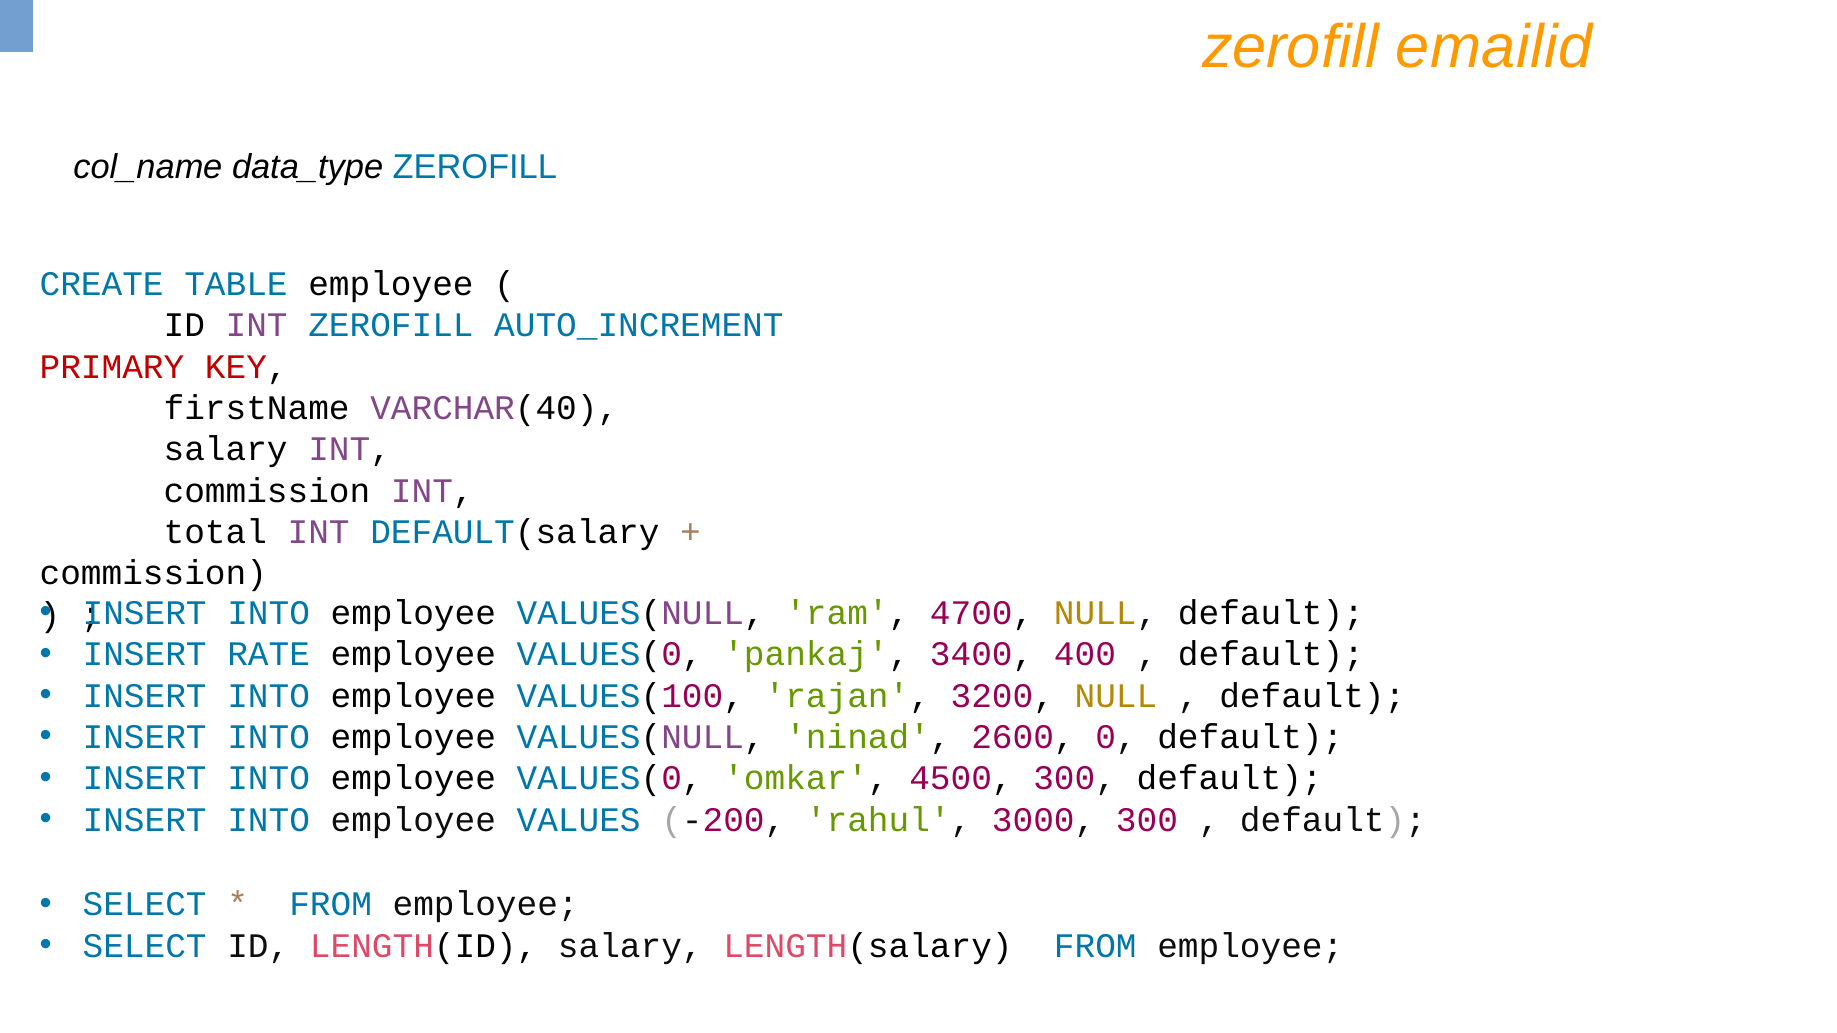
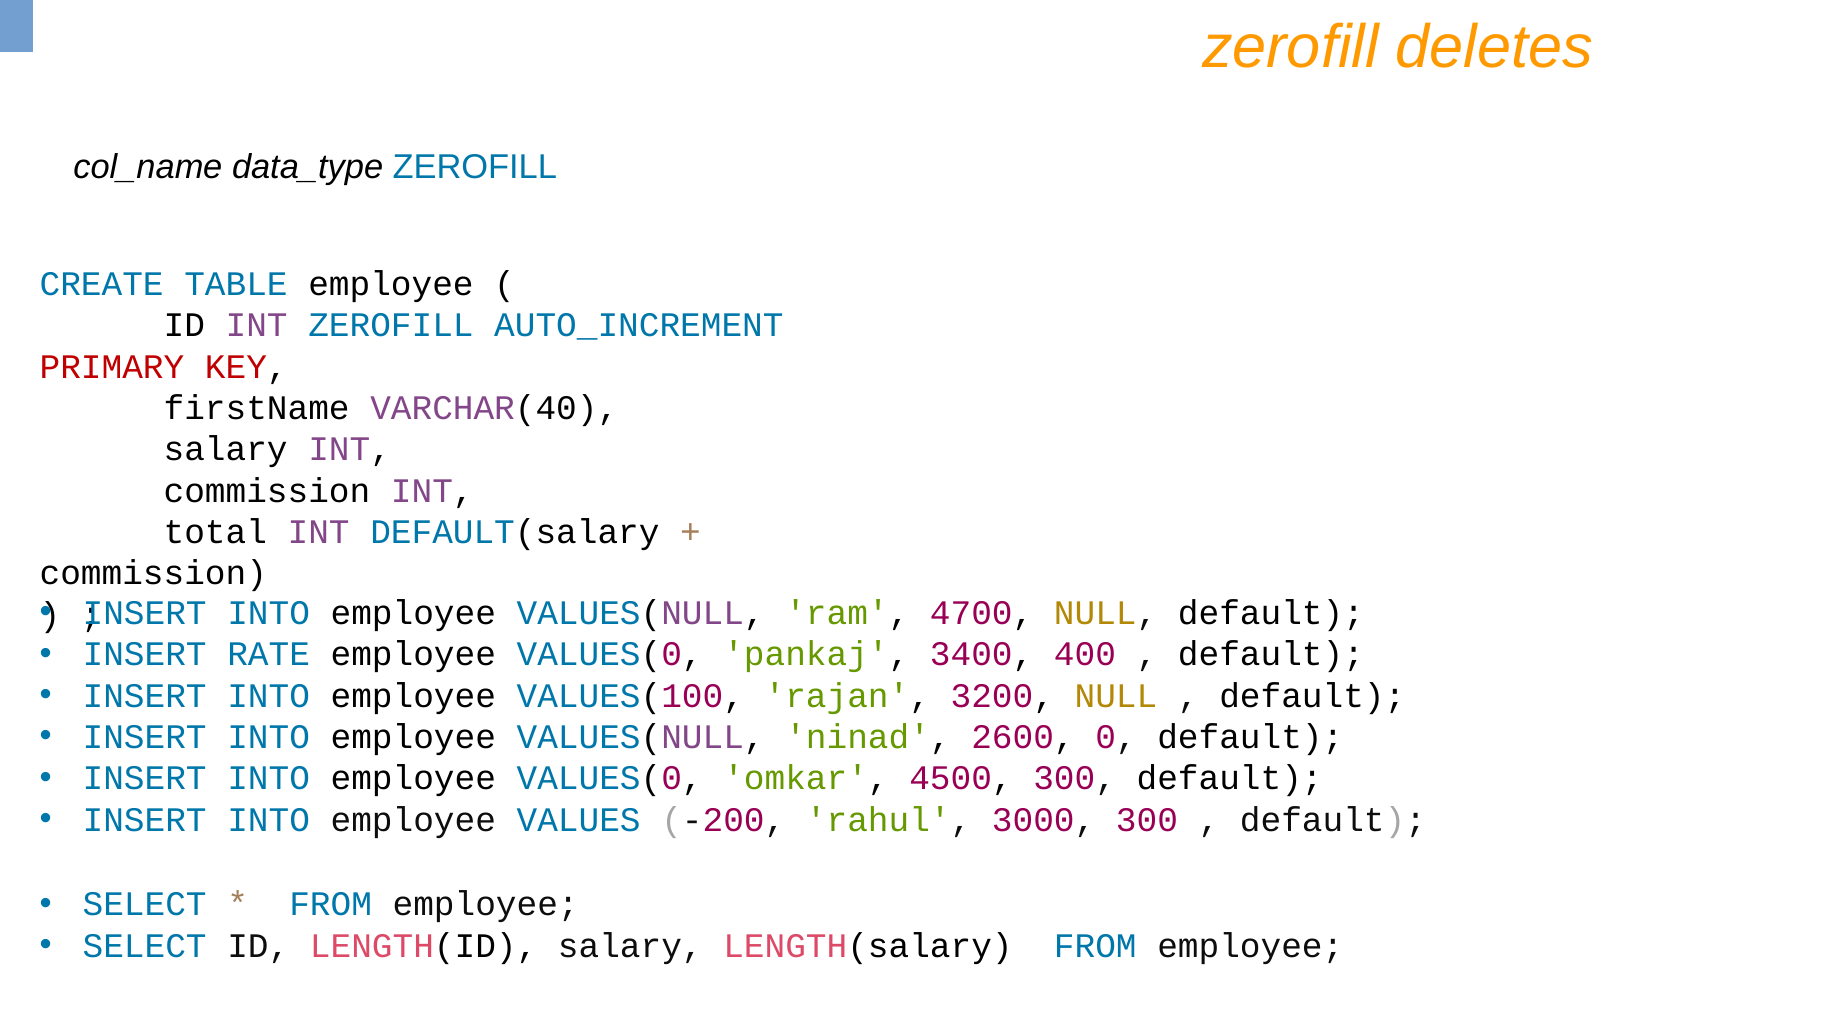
emailid: emailid -> deletes (1495, 48)
